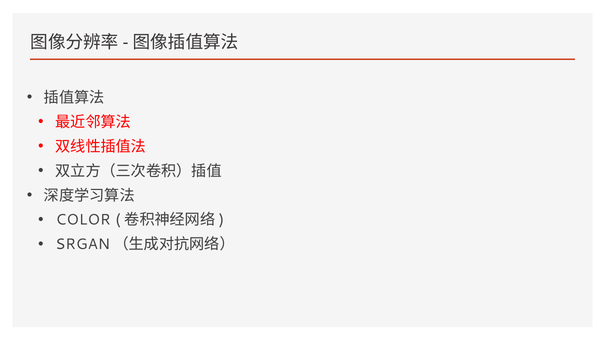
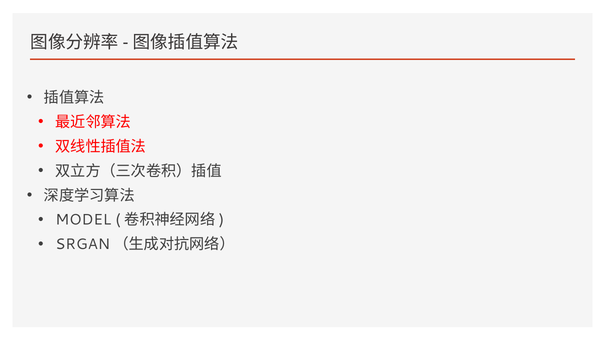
COLOR: COLOR -> MODEL (83, 220)
